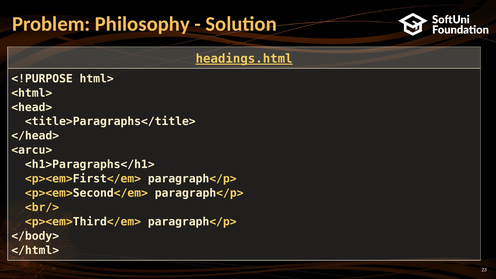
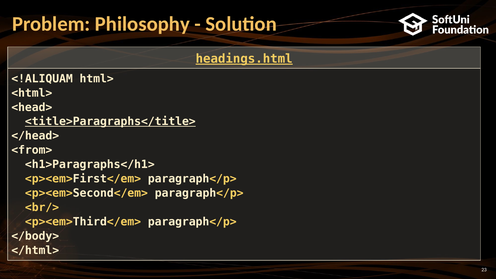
<!PURPOSE: <!PURPOSE -> <!ALIQUAM (42, 79)
<title>Paragraphs</title> underline: none -> present (110, 122)
<arcu>: <arcu> -> <from> (32, 150)
